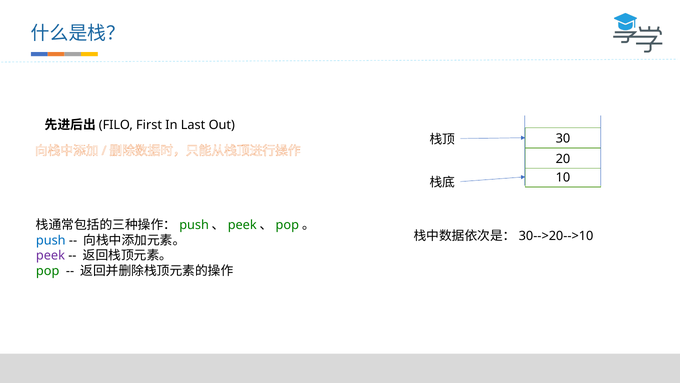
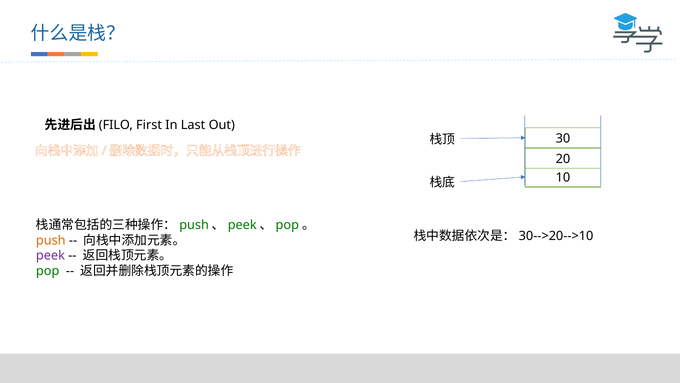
push colour: blue -> orange (51, 240)
